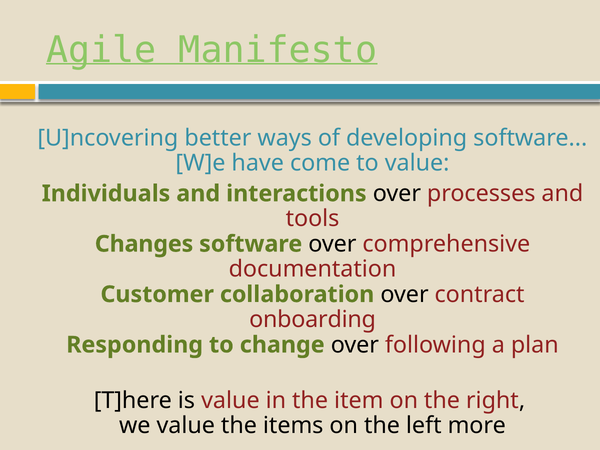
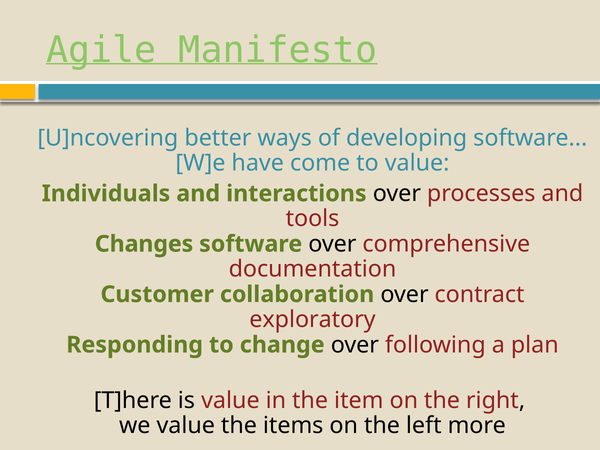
onboarding: onboarding -> exploratory (312, 320)
